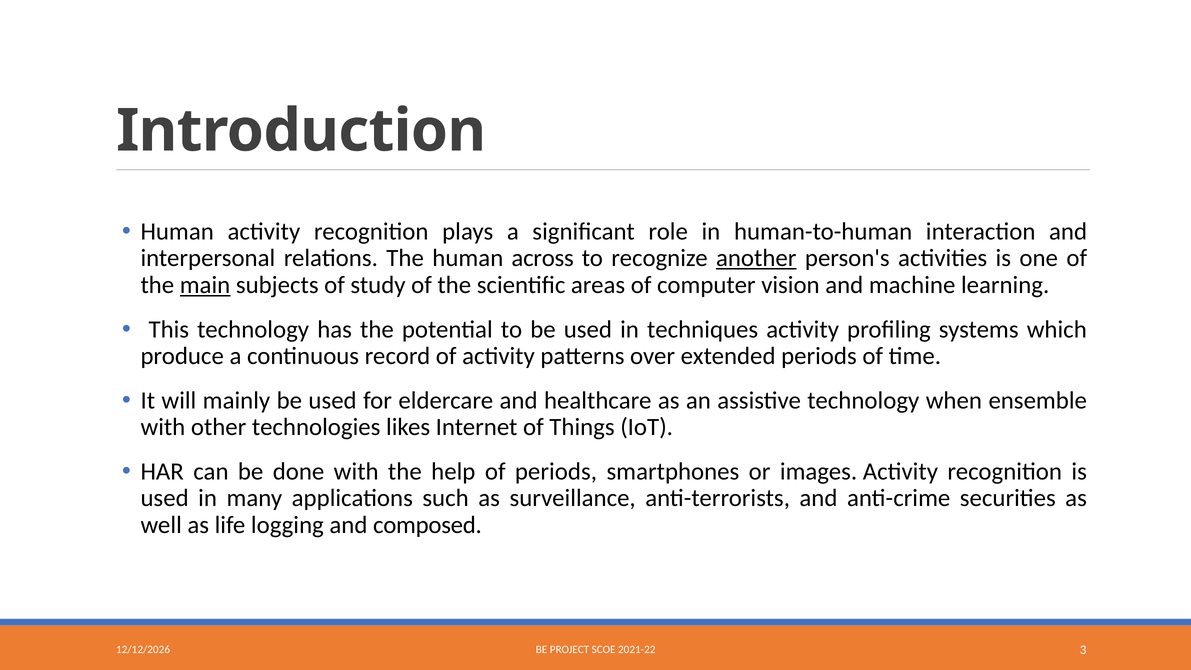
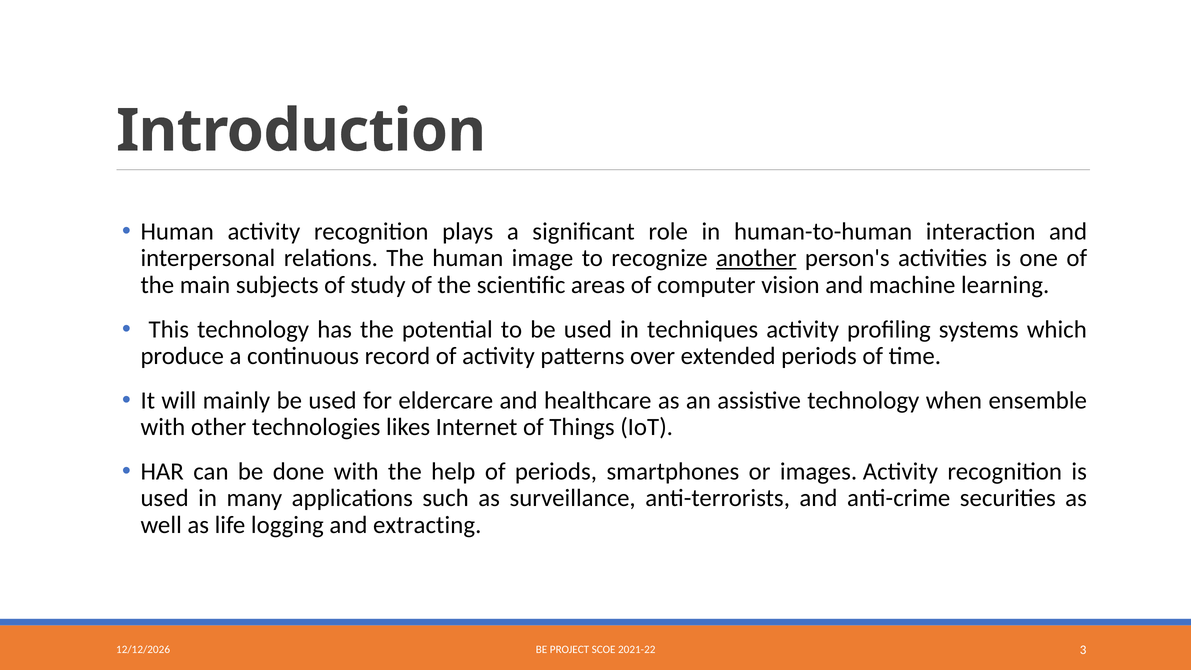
across: across -> image (542, 258)
main underline: present -> none (205, 285)
composed: composed -> extracting (427, 525)
